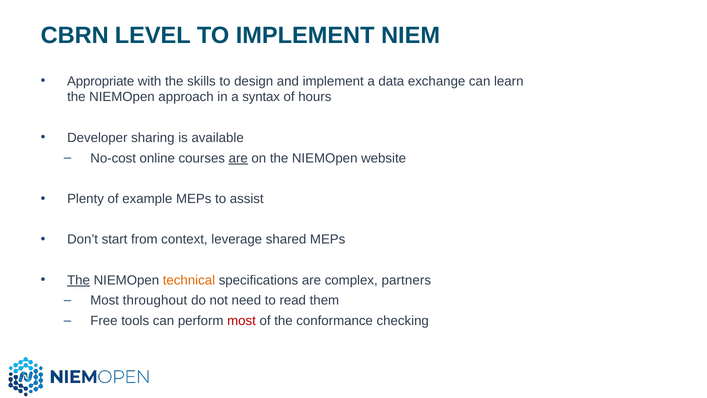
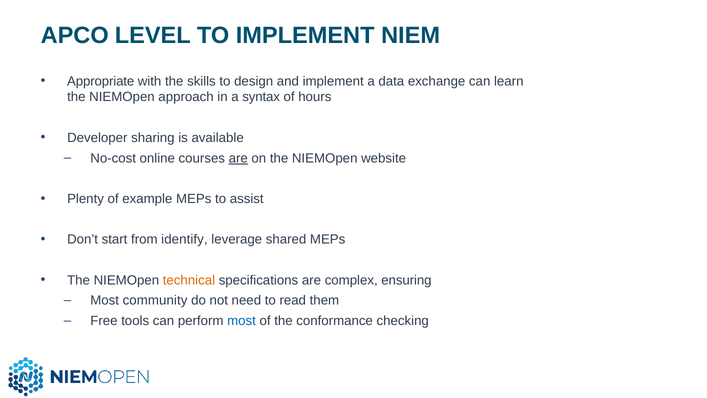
CBRN: CBRN -> APCO (75, 35)
context: context -> identify (184, 239)
The underline: present -> none (79, 280)
partners: partners -> ensuring (406, 280)
throughout: throughout -> community (155, 300)
most colour: red -> blue (242, 321)
